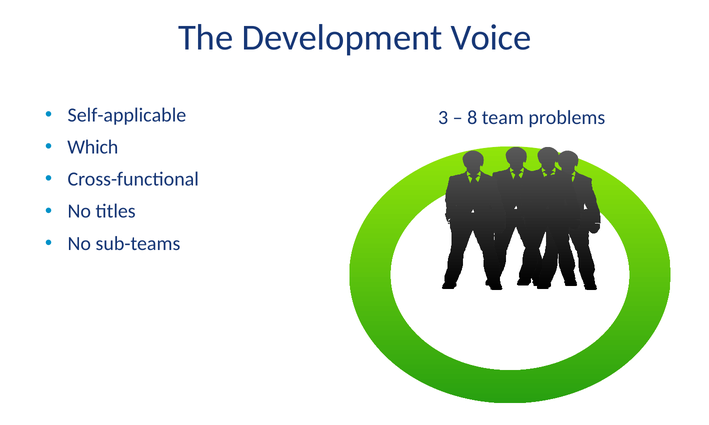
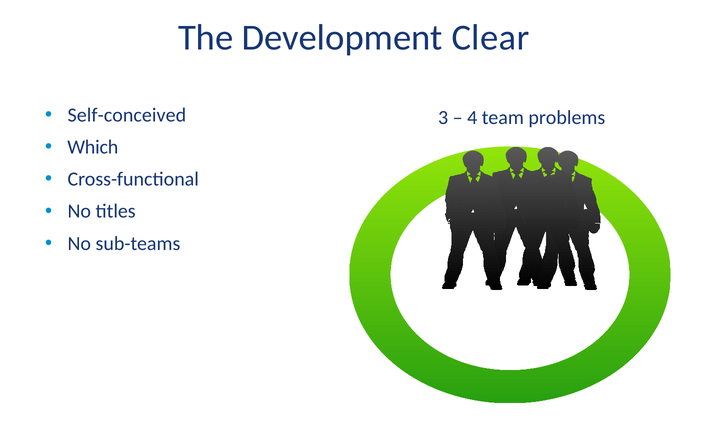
Voice: Voice -> Clear (491, 38)
Self-applicable: Self-applicable -> Self-conceived (127, 115)
8: 8 -> 4 (472, 118)
